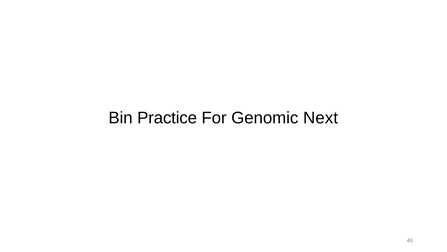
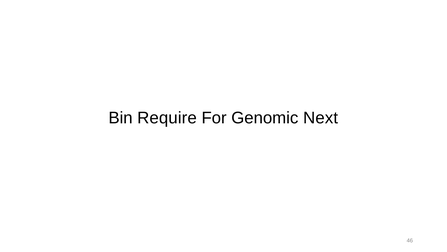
Practice: Practice -> Require (167, 118)
